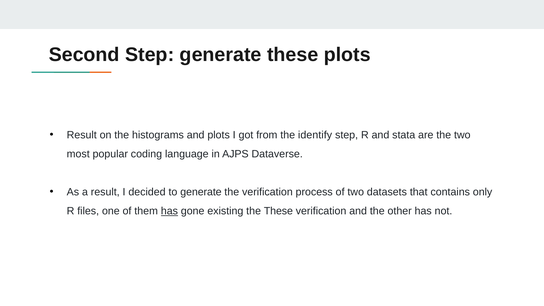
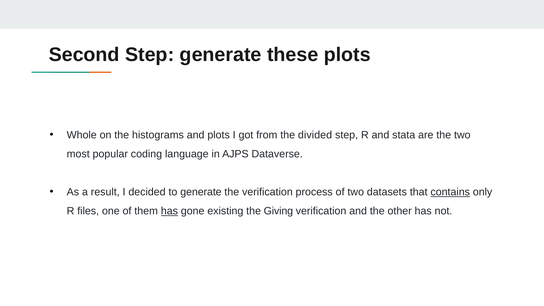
Result: Result -> Whole (82, 135)
identify: identify -> divided (315, 135)
contains underline: none -> present (450, 192)
the These: These -> Giving (278, 211)
